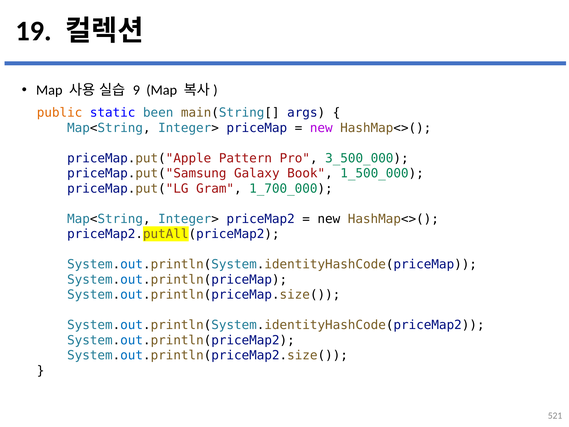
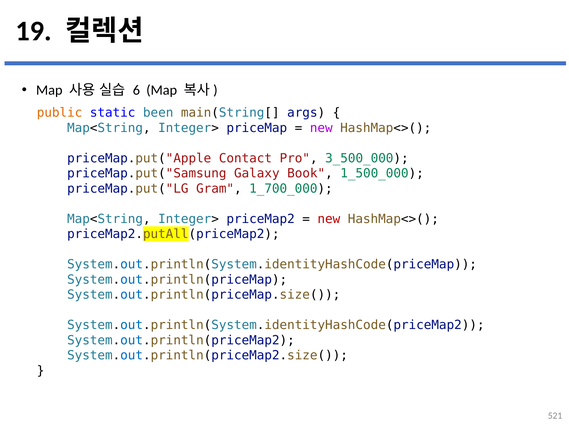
9: 9 -> 6 (136, 90)
Pattern: Pattern -> Contact (245, 158)
new colour: black -> red (329, 219)
